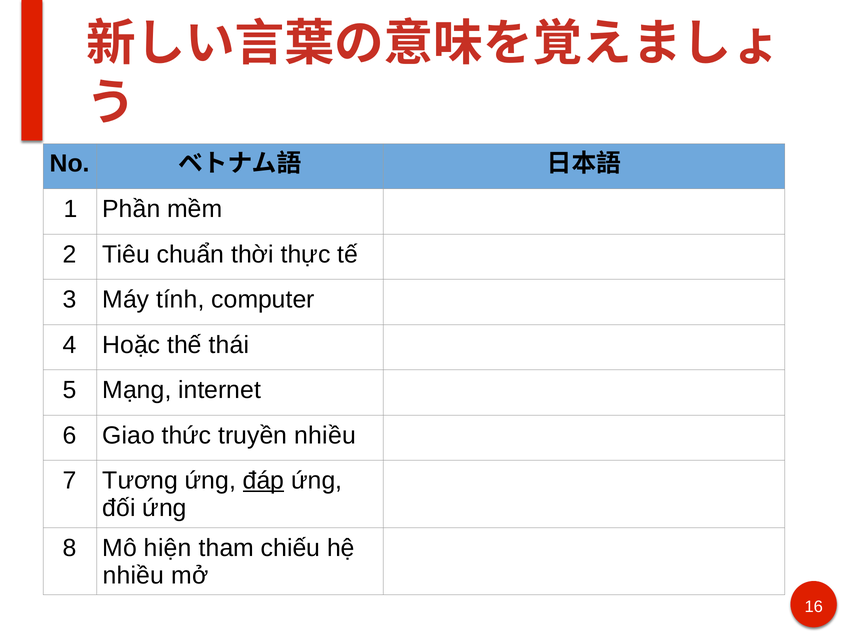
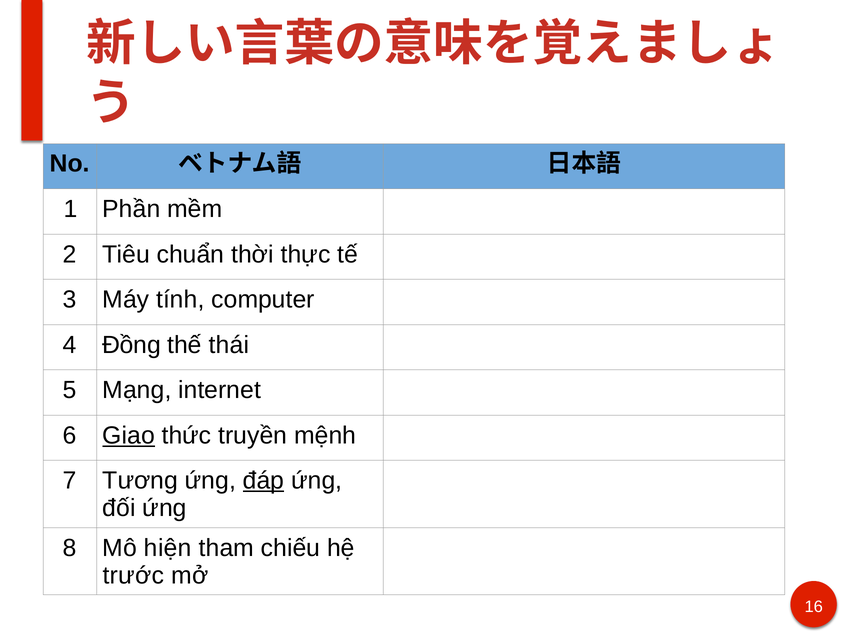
Hoặc: Hoặc -> Đồng (132, 345)
Giao underline: none -> present (129, 436)
truyền nhiều: nhiều -> mệnh (325, 436)
nhiều: nhiều -> trước (133, 576)
